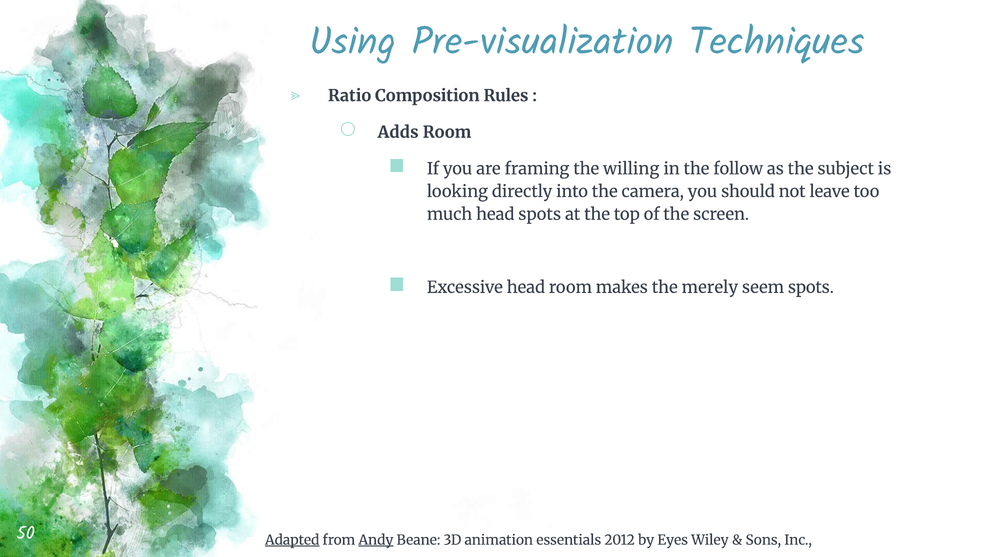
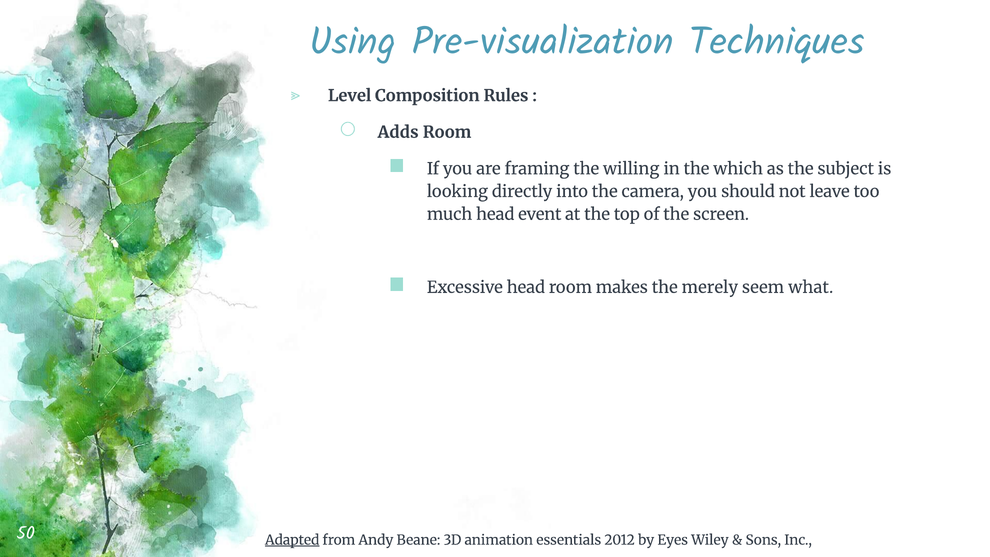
Ratio: Ratio -> Level (350, 96)
follow: follow -> which (738, 169)
head spots: spots -> event (540, 214)
seem spots: spots -> what (811, 287)
Andy underline: present -> none (376, 540)
